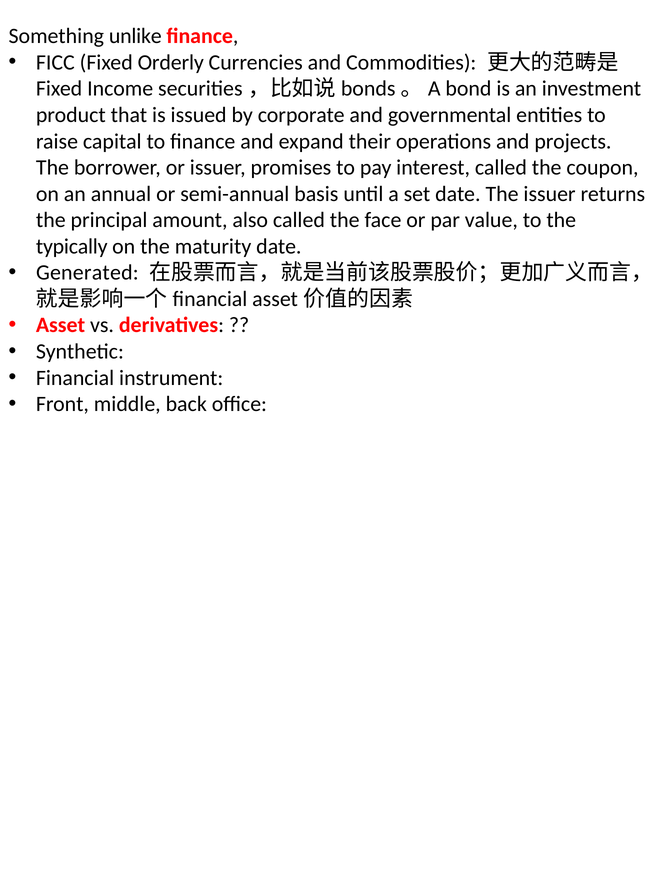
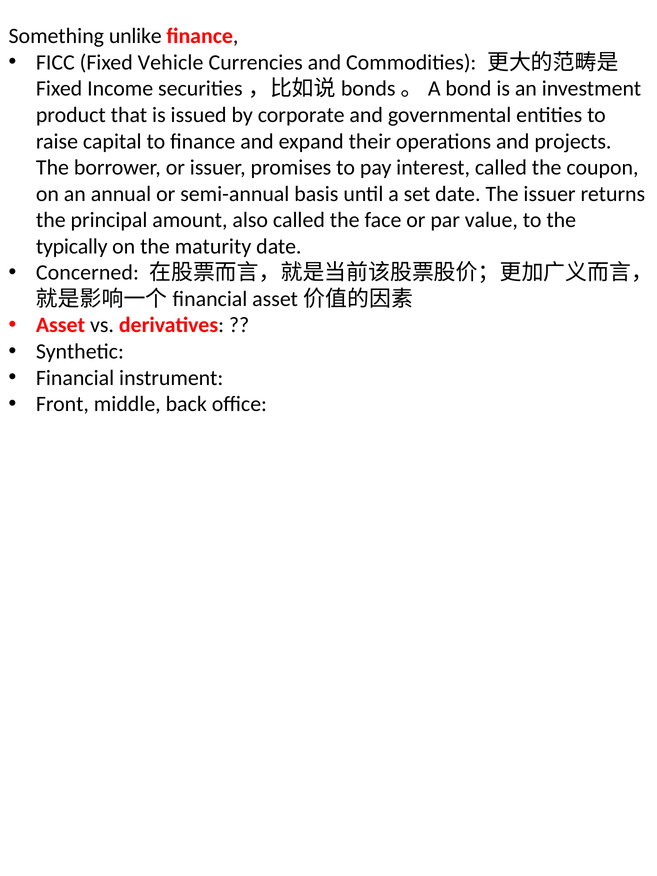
Orderly: Orderly -> Vehicle (171, 62)
Generated: Generated -> Concerned (87, 273)
